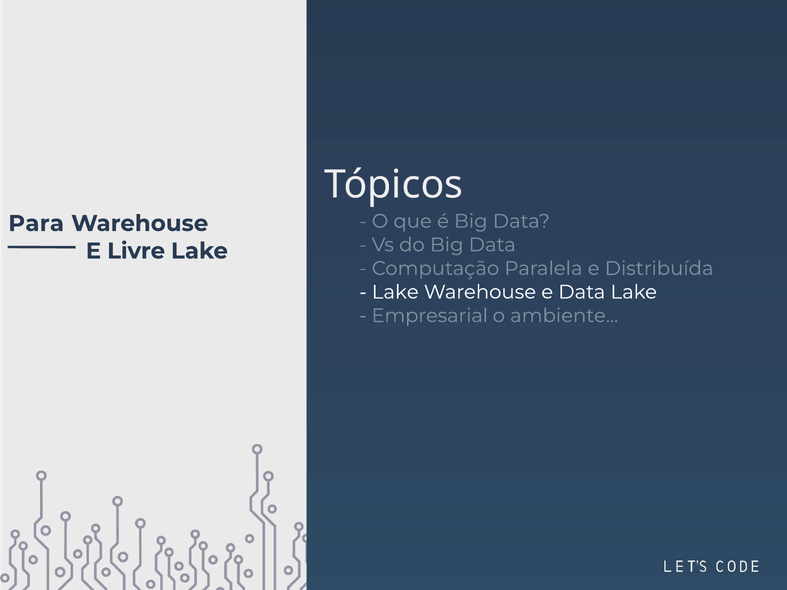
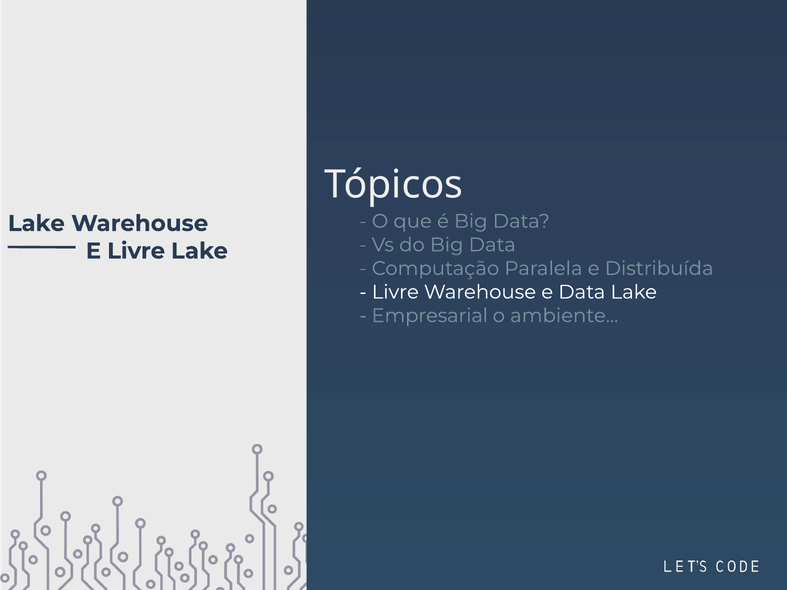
Para: Para -> Lake (36, 224)
Lake: Lake -> Livre (395, 292)
